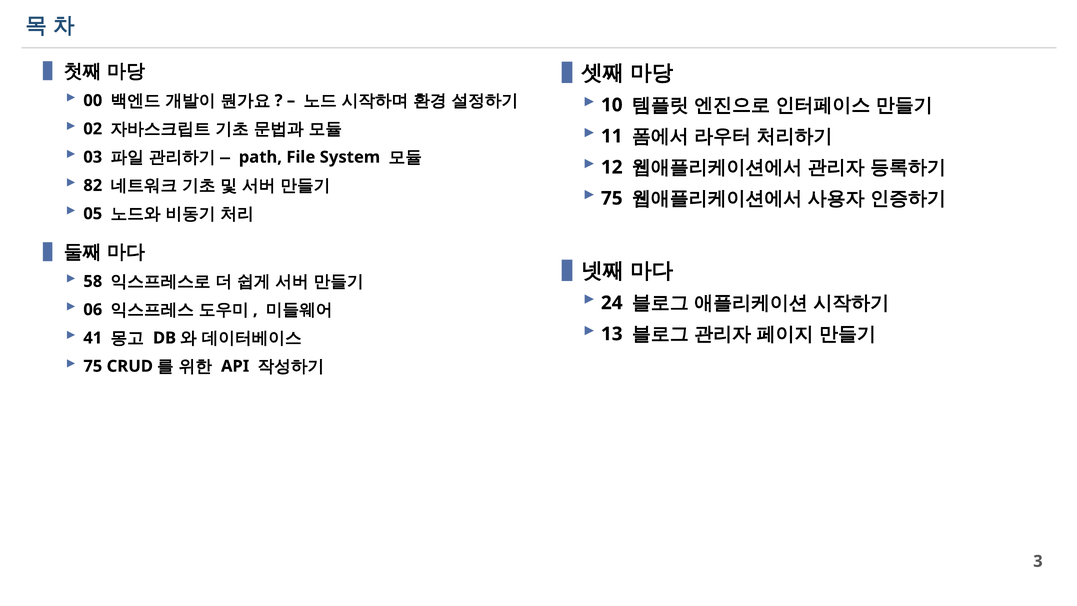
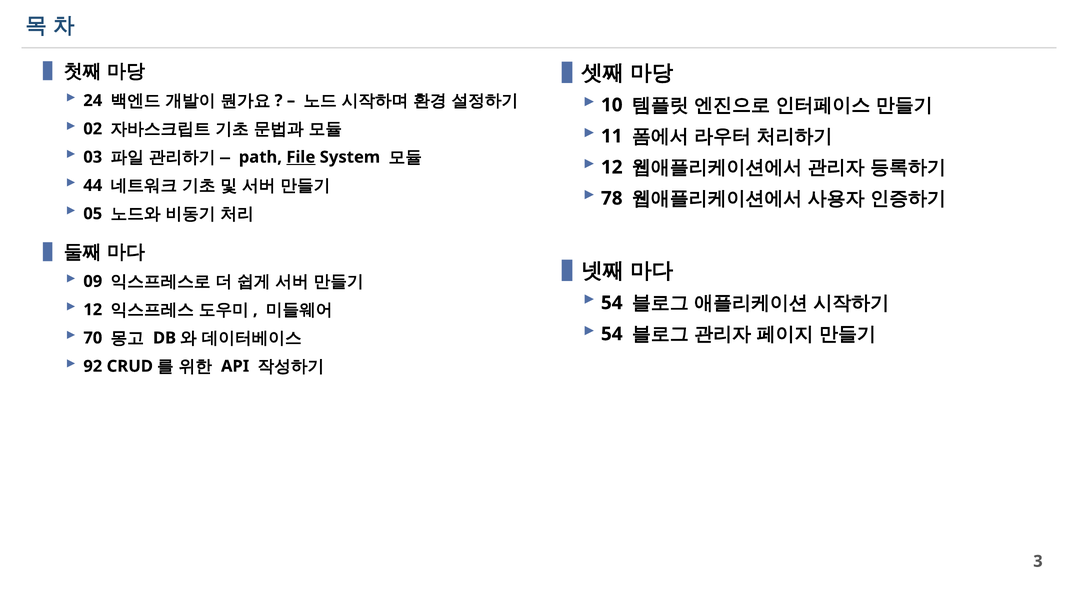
00: 00 -> 24 (93, 101)
File underline: none -> present (301, 157)
82: 82 -> 44 (93, 185)
75: 75 -> 78 (612, 198)
58: 58 -> 09 (93, 281)
24: 24 -> 54 (612, 303)
06: 06 -> 12 (93, 310)
13: 13 -> 54 (612, 334)
41: 41 -> 70 (93, 338)
75: 75 -> 92 (93, 366)
